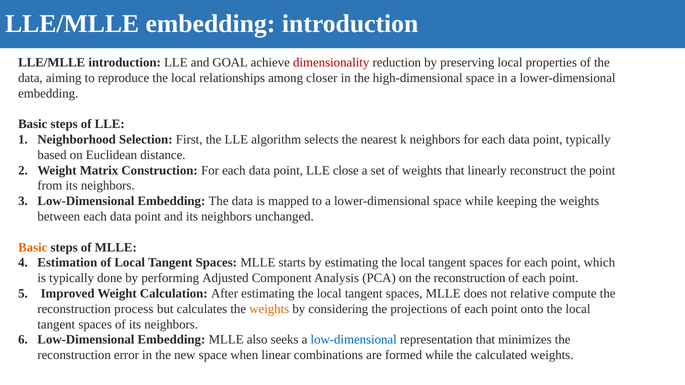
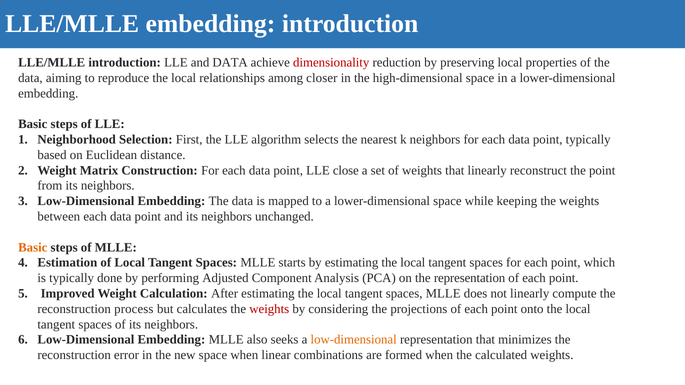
and GOAL: GOAL -> DATA (230, 63)
on the reconstruction: reconstruction -> representation (470, 278)
not relative: relative -> linearly (530, 294)
weights colour: orange -> red (269, 309)
low-dimensional colour: blue -> orange (354, 340)
formed while: while -> when (439, 355)
